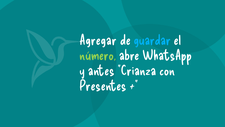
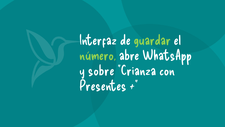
Agregar: Agregar -> Interfaz (98, 40)
guardar colour: light blue -> light green (152, 40)
antes: antes -> sobre (101, 70)
